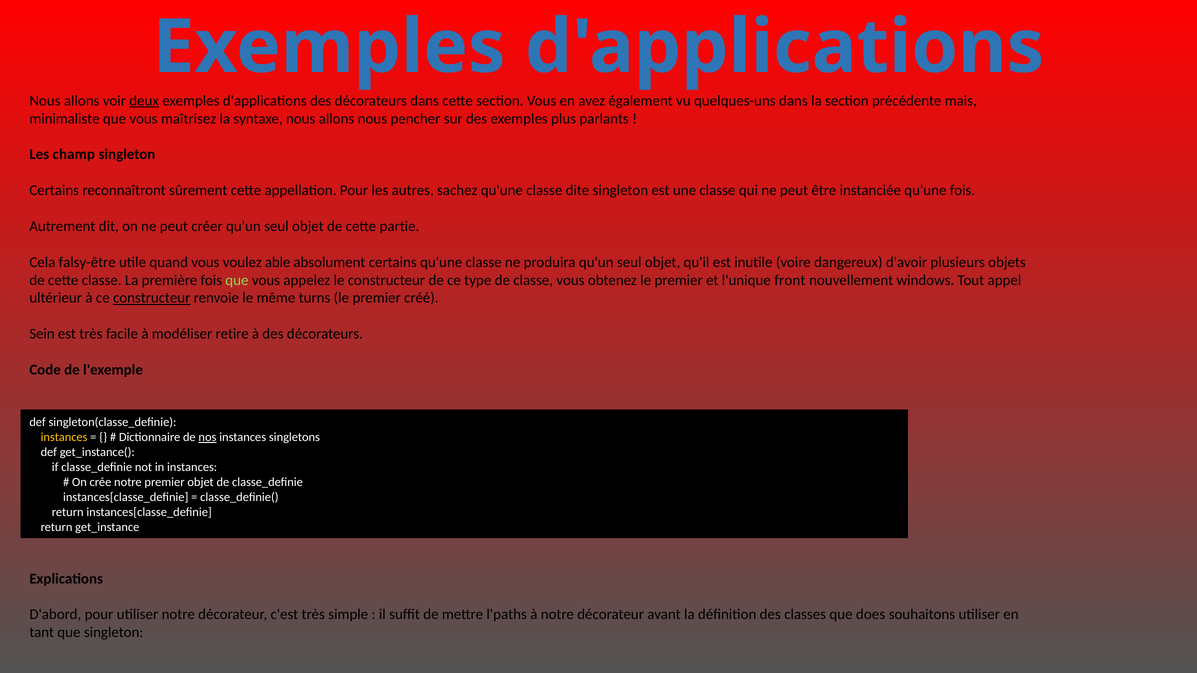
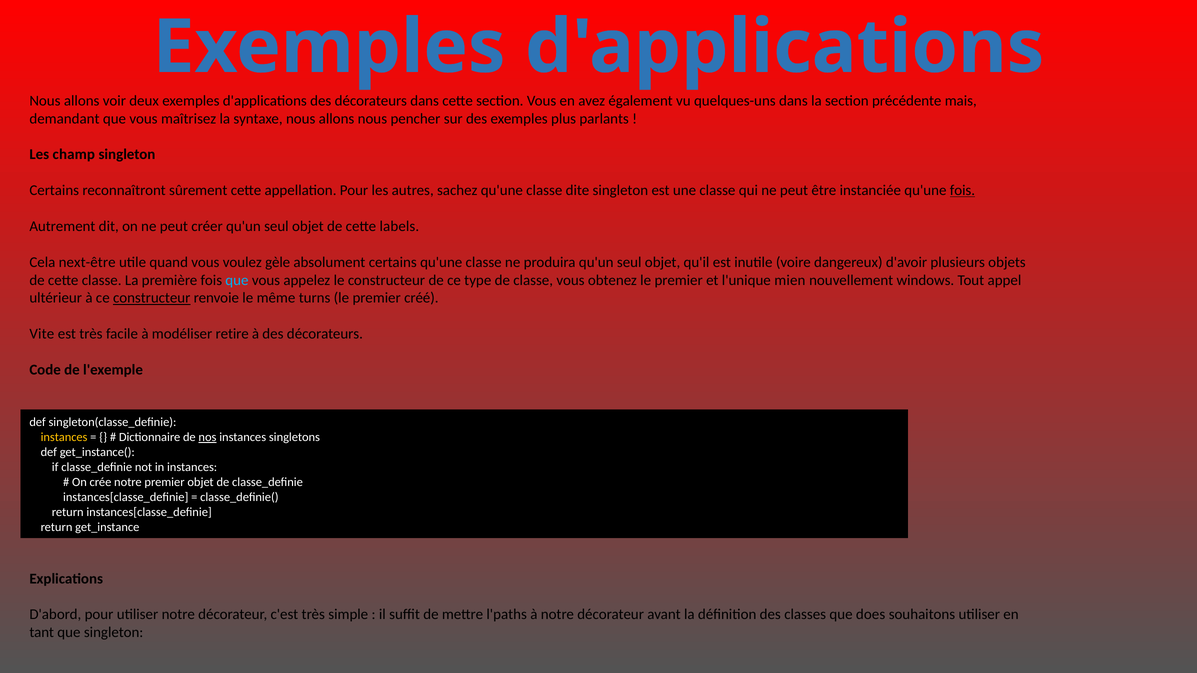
deux underline: present -> none (144, 101)
minimaliste: minimaliste -> demandant (64, 119)
fois underline: none -> present (962, 190)
partie: partie -> labels (399, 226)
falsy-être: falsy-être -> next-être (87, 262)
able: able -> gèle (278, 262)
que colour: light green -> light blue (237, 280)
front: front -> mien (790, 280)
Sein: Sein -> Vite (42, 334)
